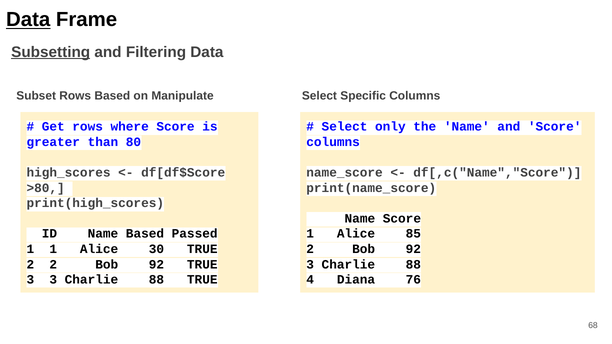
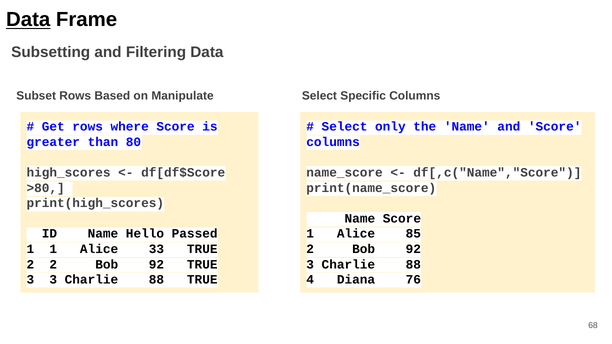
Subsetting underline: present -> none (51, 52)
Name Based: Based -> Hello (145, 234)
30: 30 -> 33 (156, 249)
